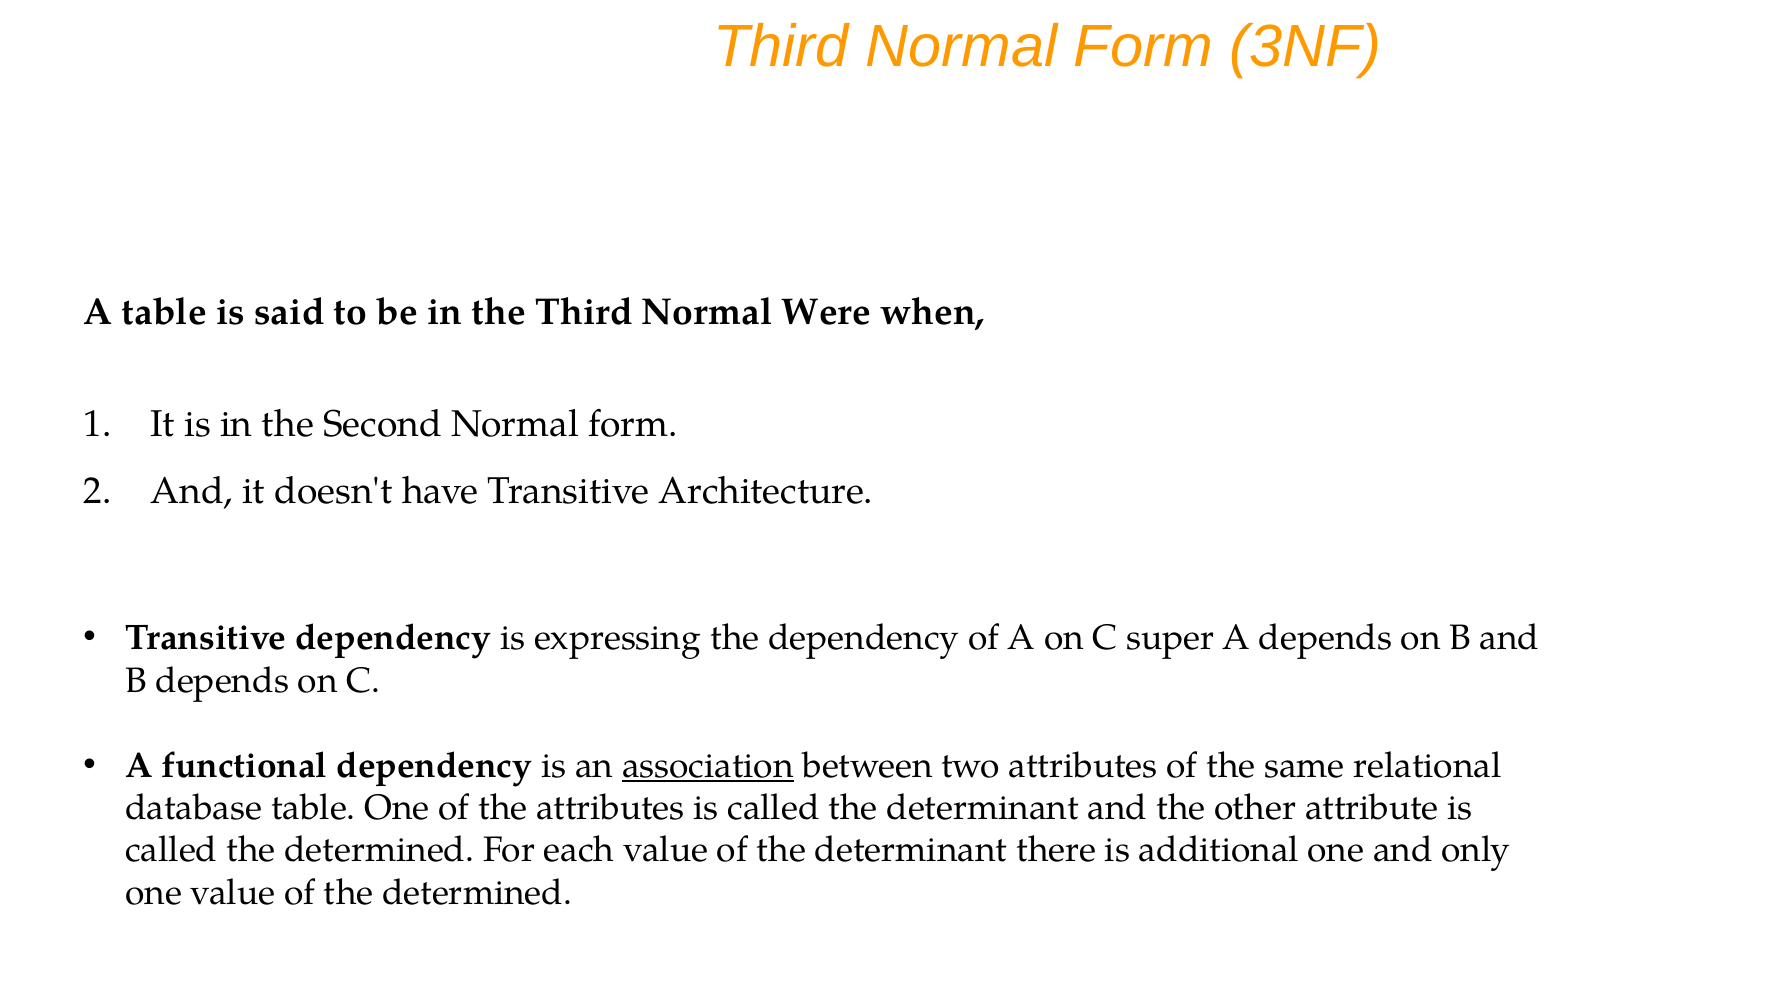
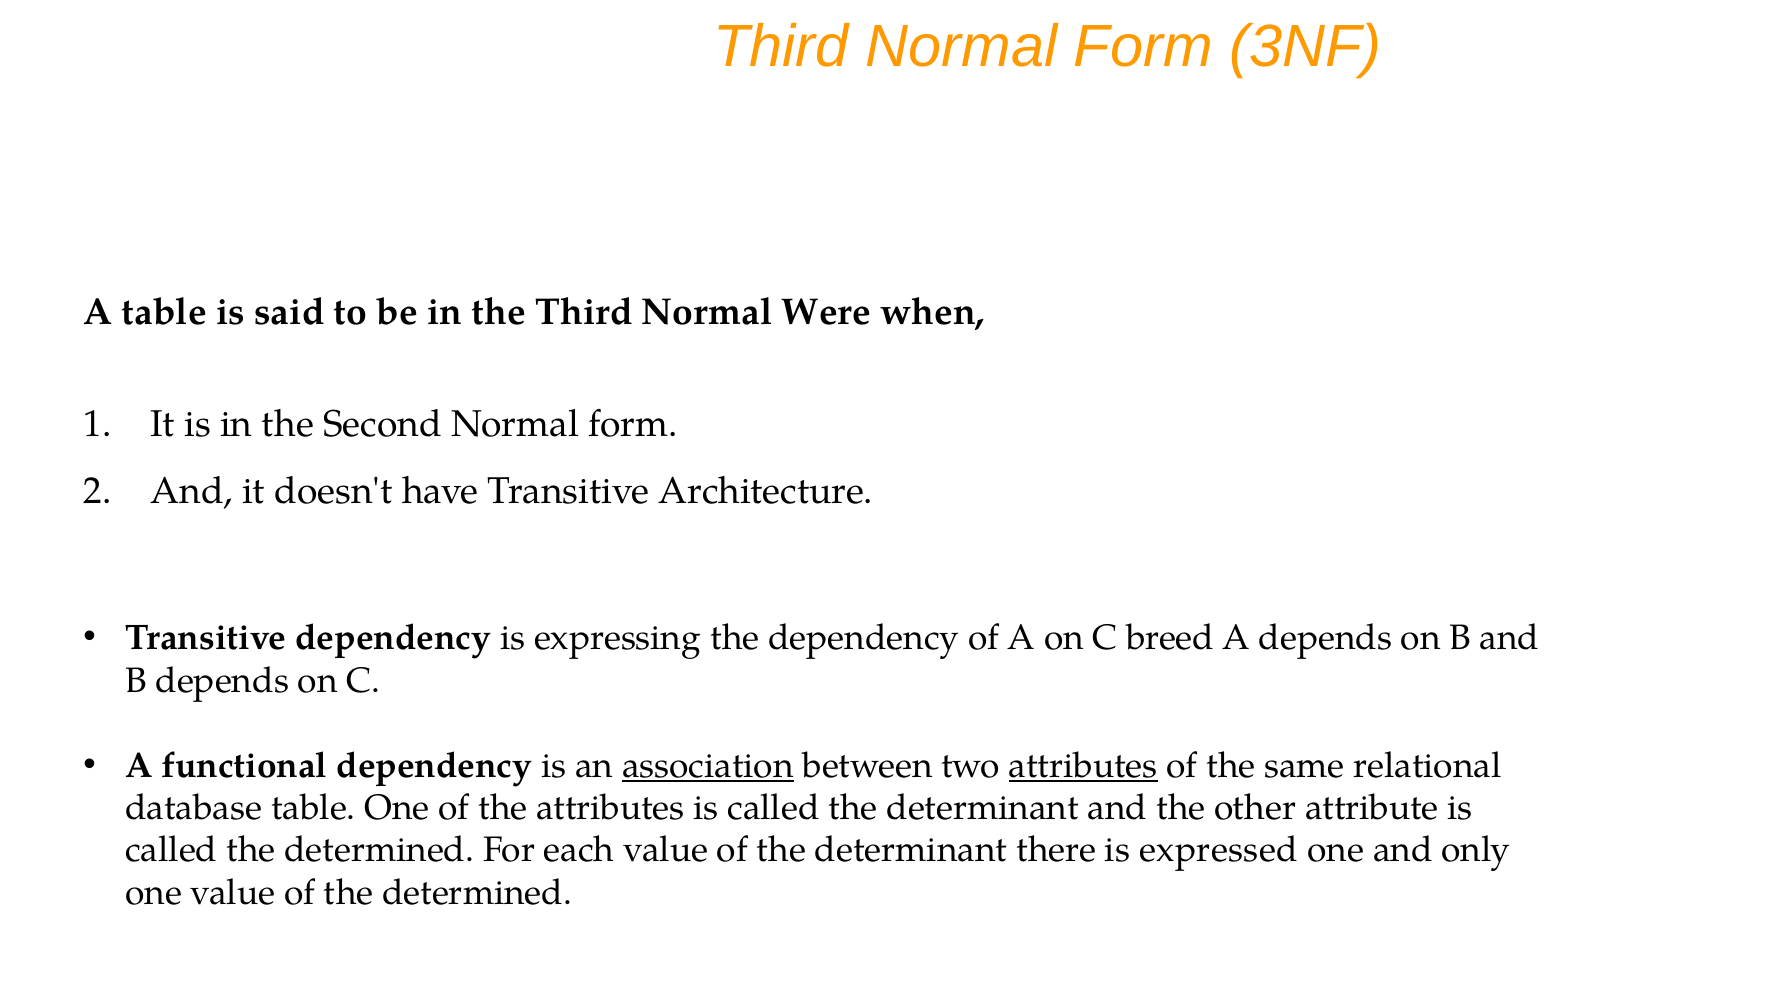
super: super -> breed (1170, 638)
attributes underline: none -> present (1083, 765)
additional: additional -> expressed (1219, 850)
